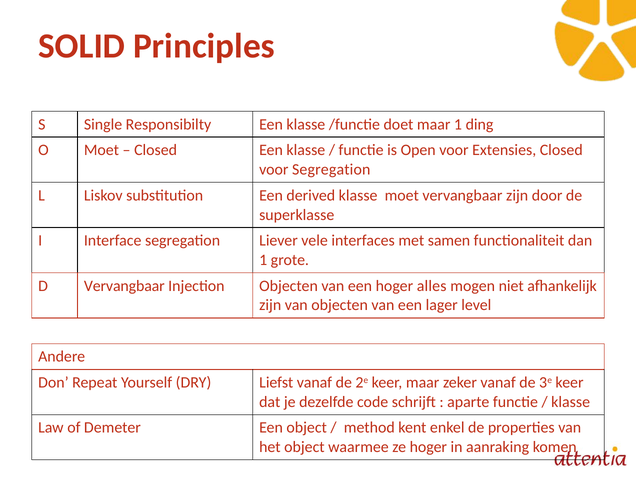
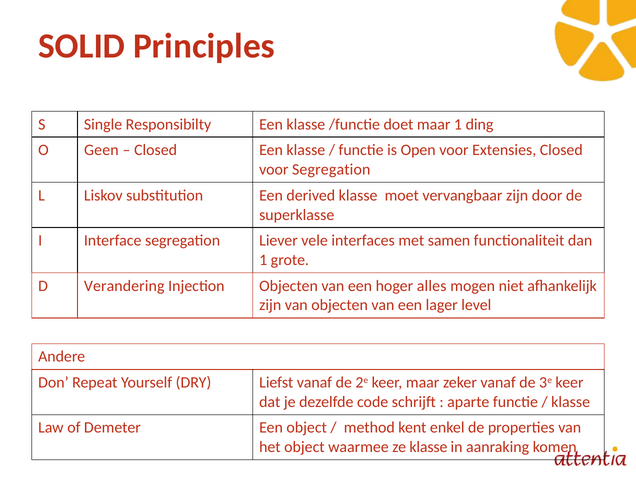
O Moet: Moet -> Geen (101, 150)
D Vervangbaar: Vervangbaar -> Verandering (124, 286)
ze hoger: hoger -> klasse (428, 447)
